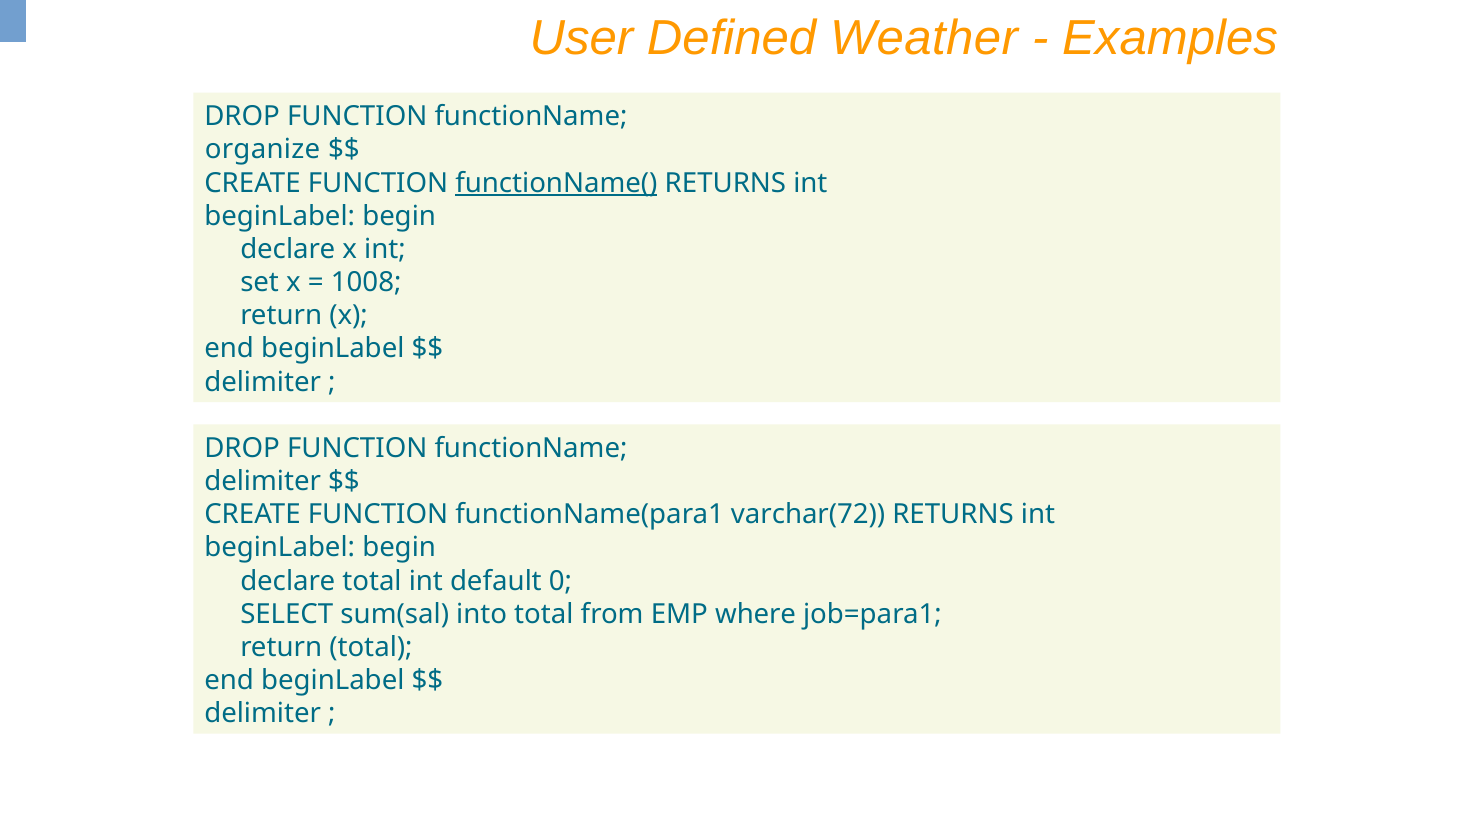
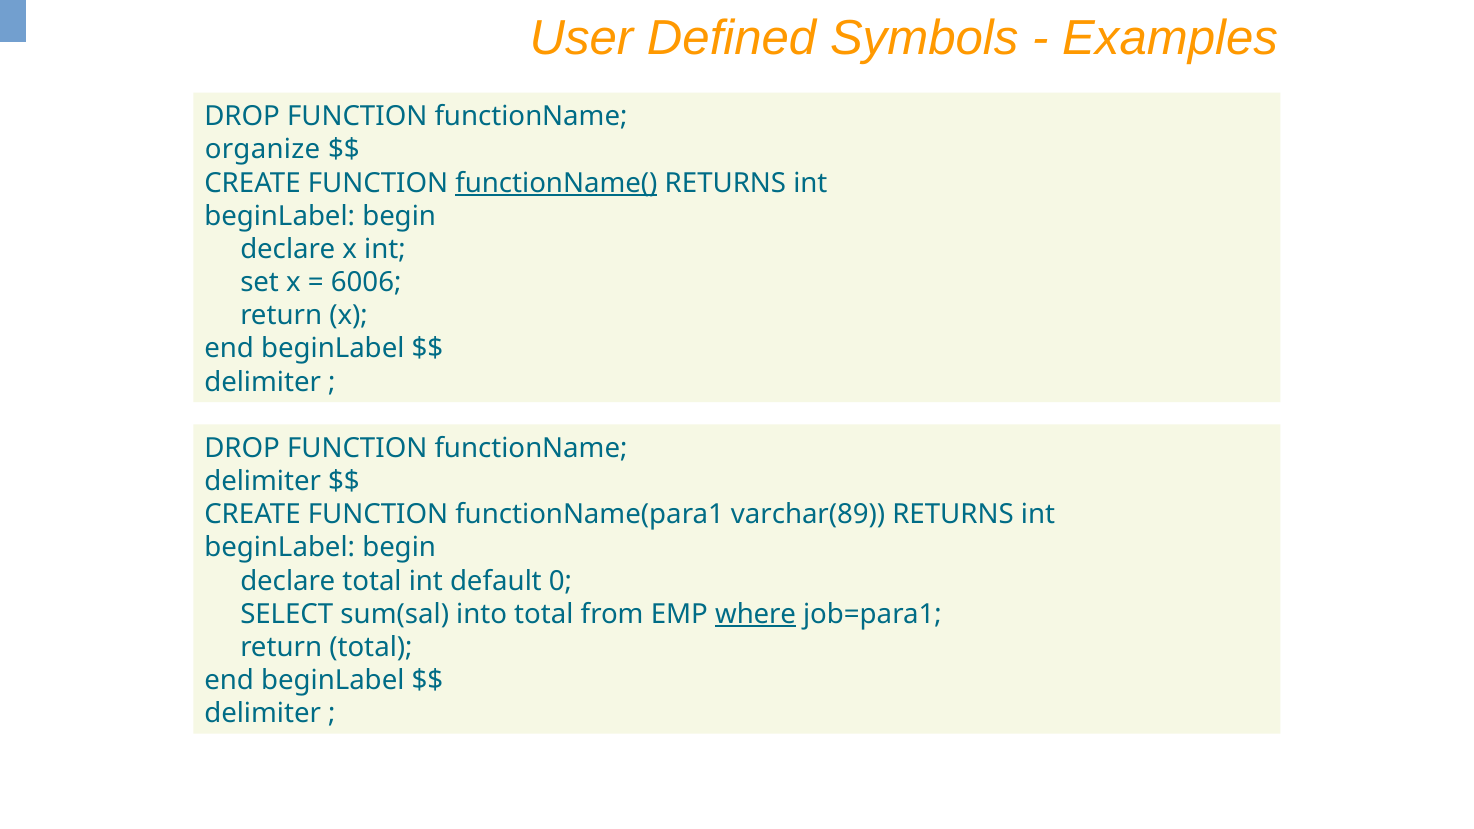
Weather: Weather -> Symbols (924, 38)
1008: 1008 -> 6006 (366, 283)
varchar(72: varchar(72 -> varchar(89 (808, 515)
where underline: none -> present (756, 614)
